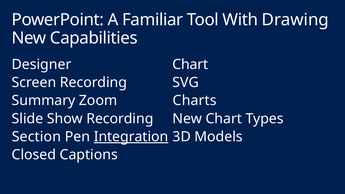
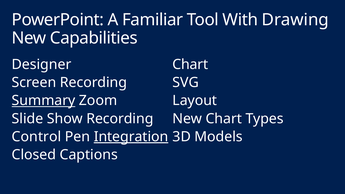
Summary underline: none -> present (43, 101)
Charts: Charts -> Layout (195, 101)
Section: Section -> Control (36, 137)
